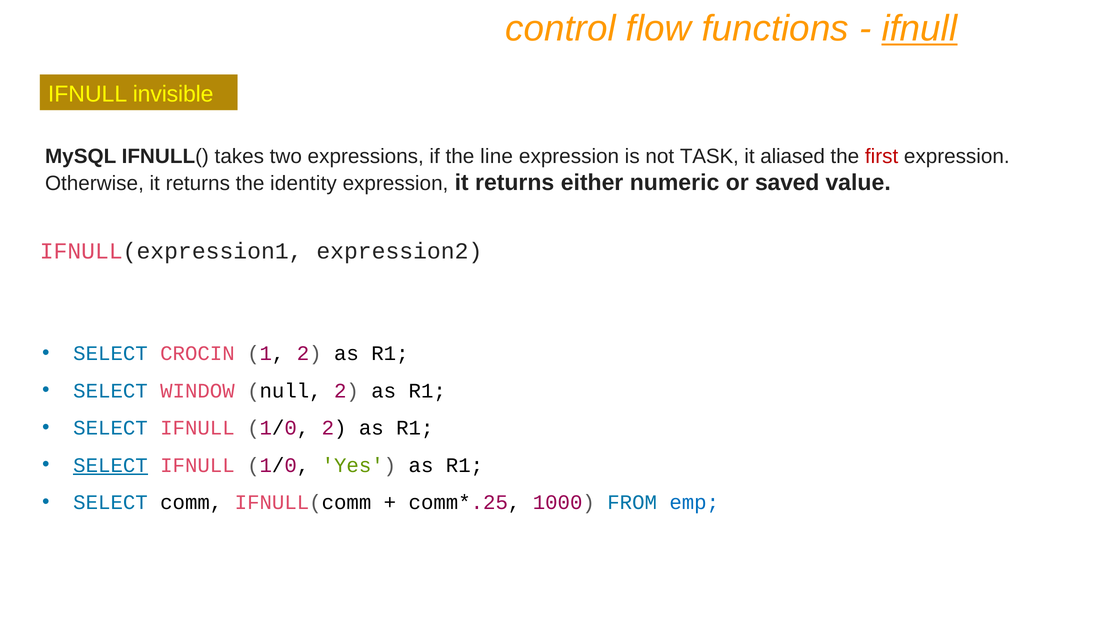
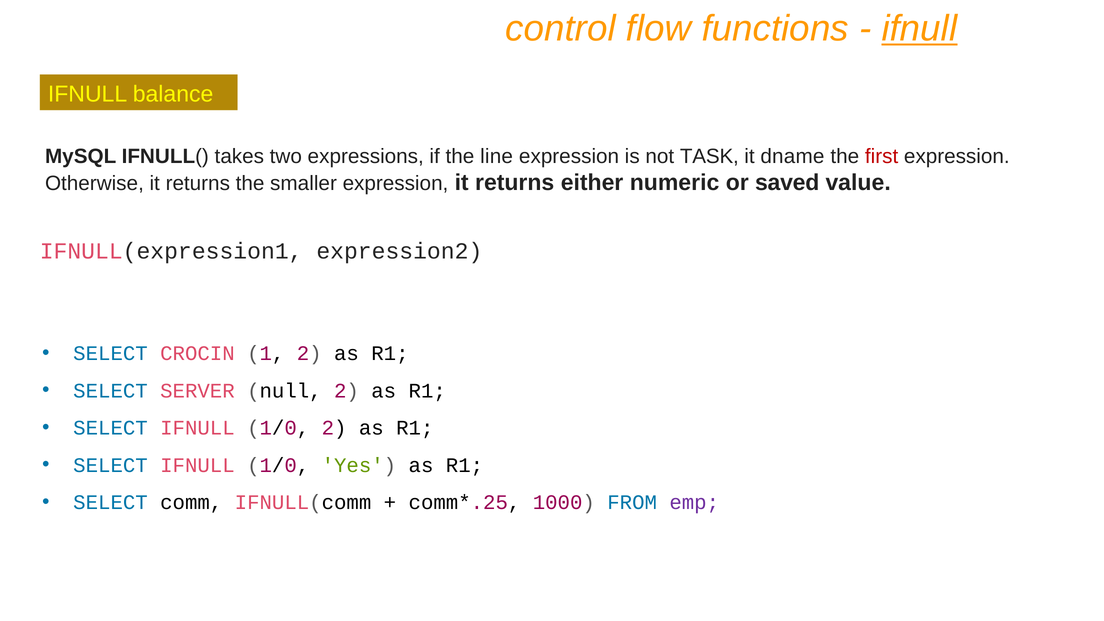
invisible: invisible -> balance (173, 94)
aliased: aliased -> dname (792, 156)
identity: identity -> smaller (304, 183)
WINDOW: WINDOW -> SERVER (197, 391)
SELECT underline: present -> none (111, 465)
emp colour: blue -> purple (694, 503)
